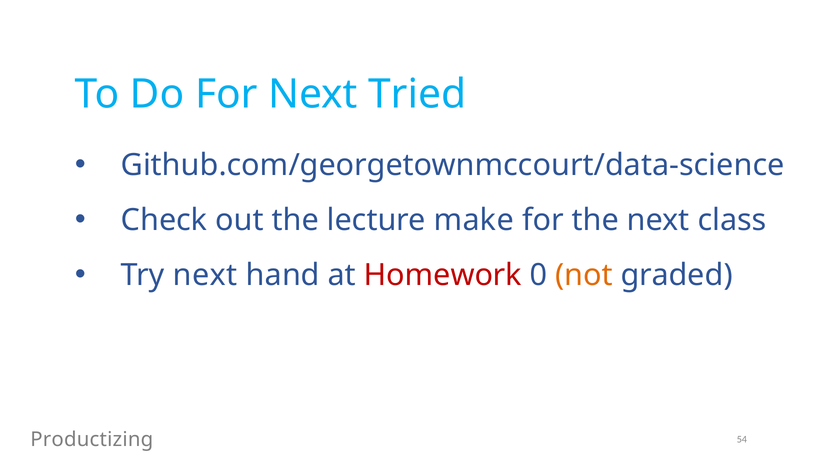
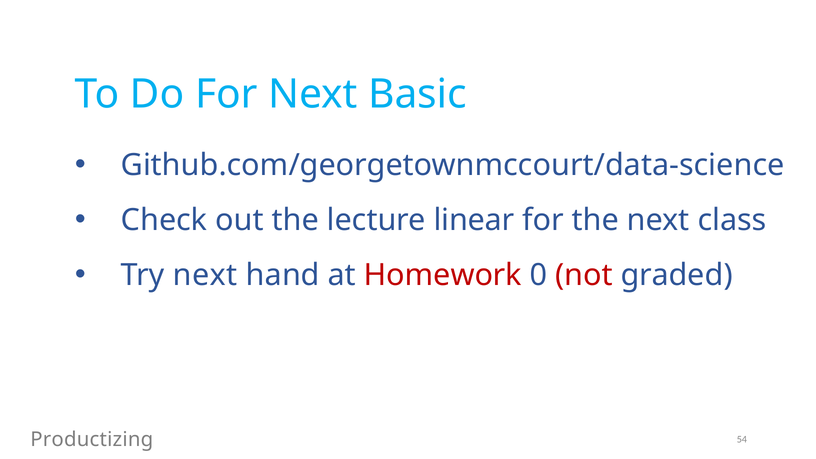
Tried: Tried -> Basic (417, 94)
make: make -> linear (474, 220)
not colour: orange -> red (584, 275)
